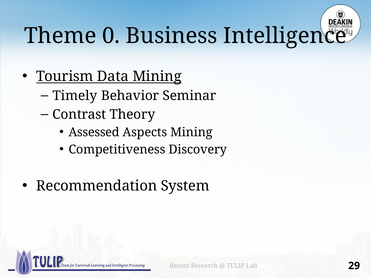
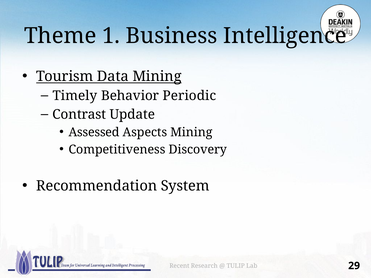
0: 0 -> 1 (111, 36)
Seminar: Seminar -> Periodic (189, 96)
Theory: Theory -> Update (132, 115)
